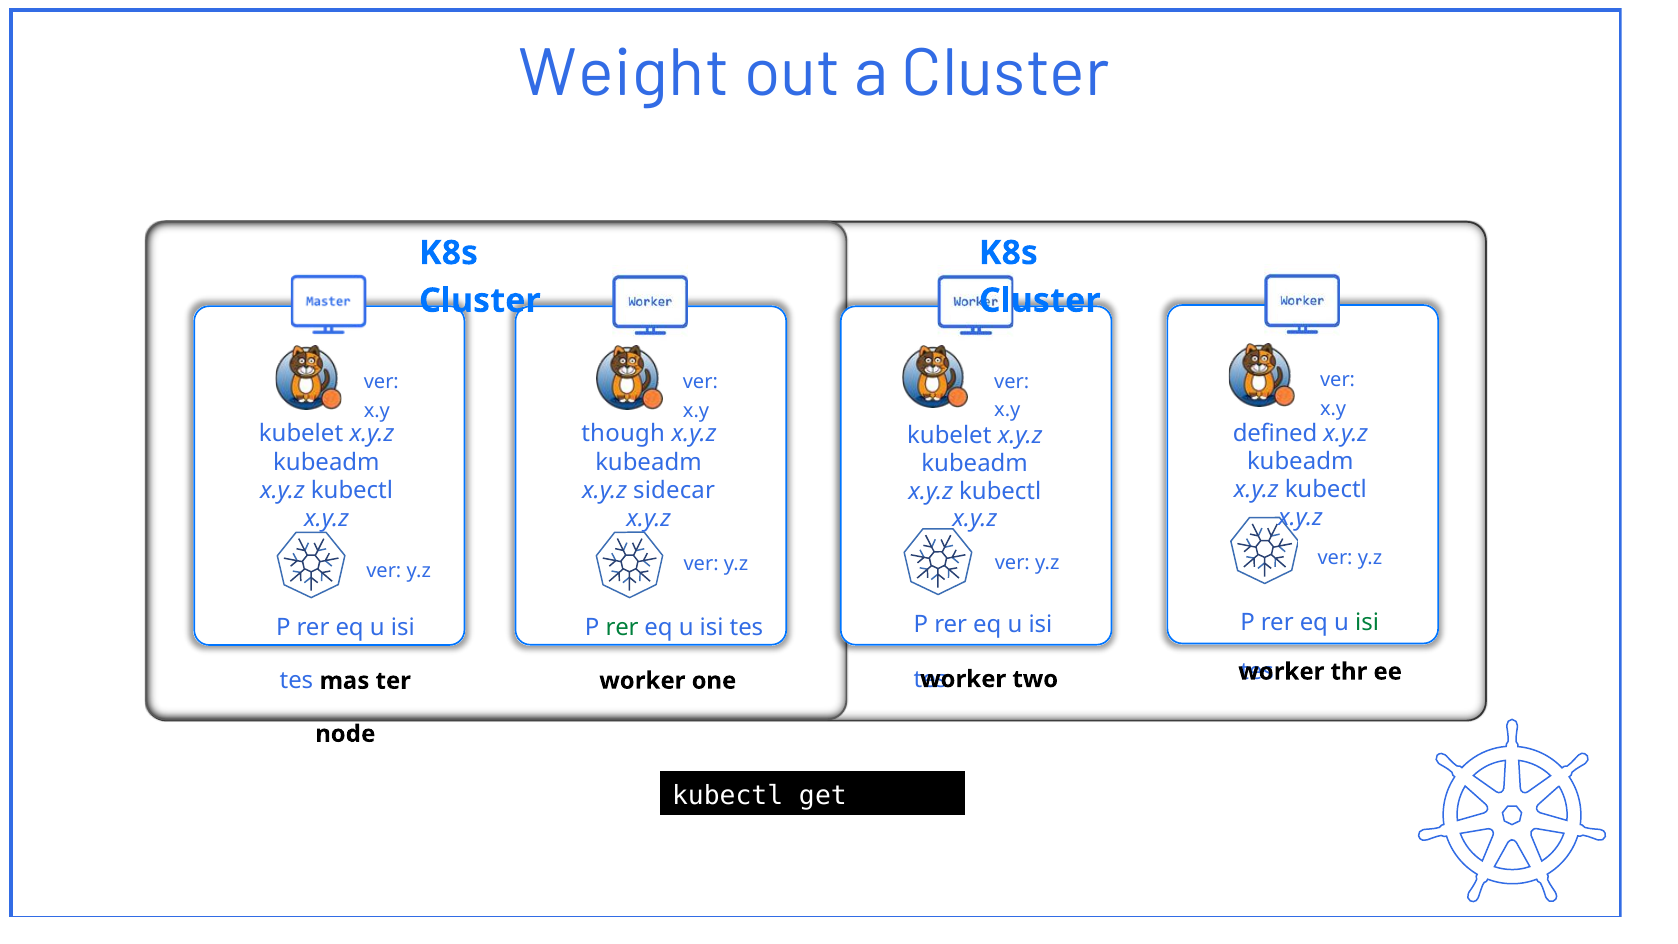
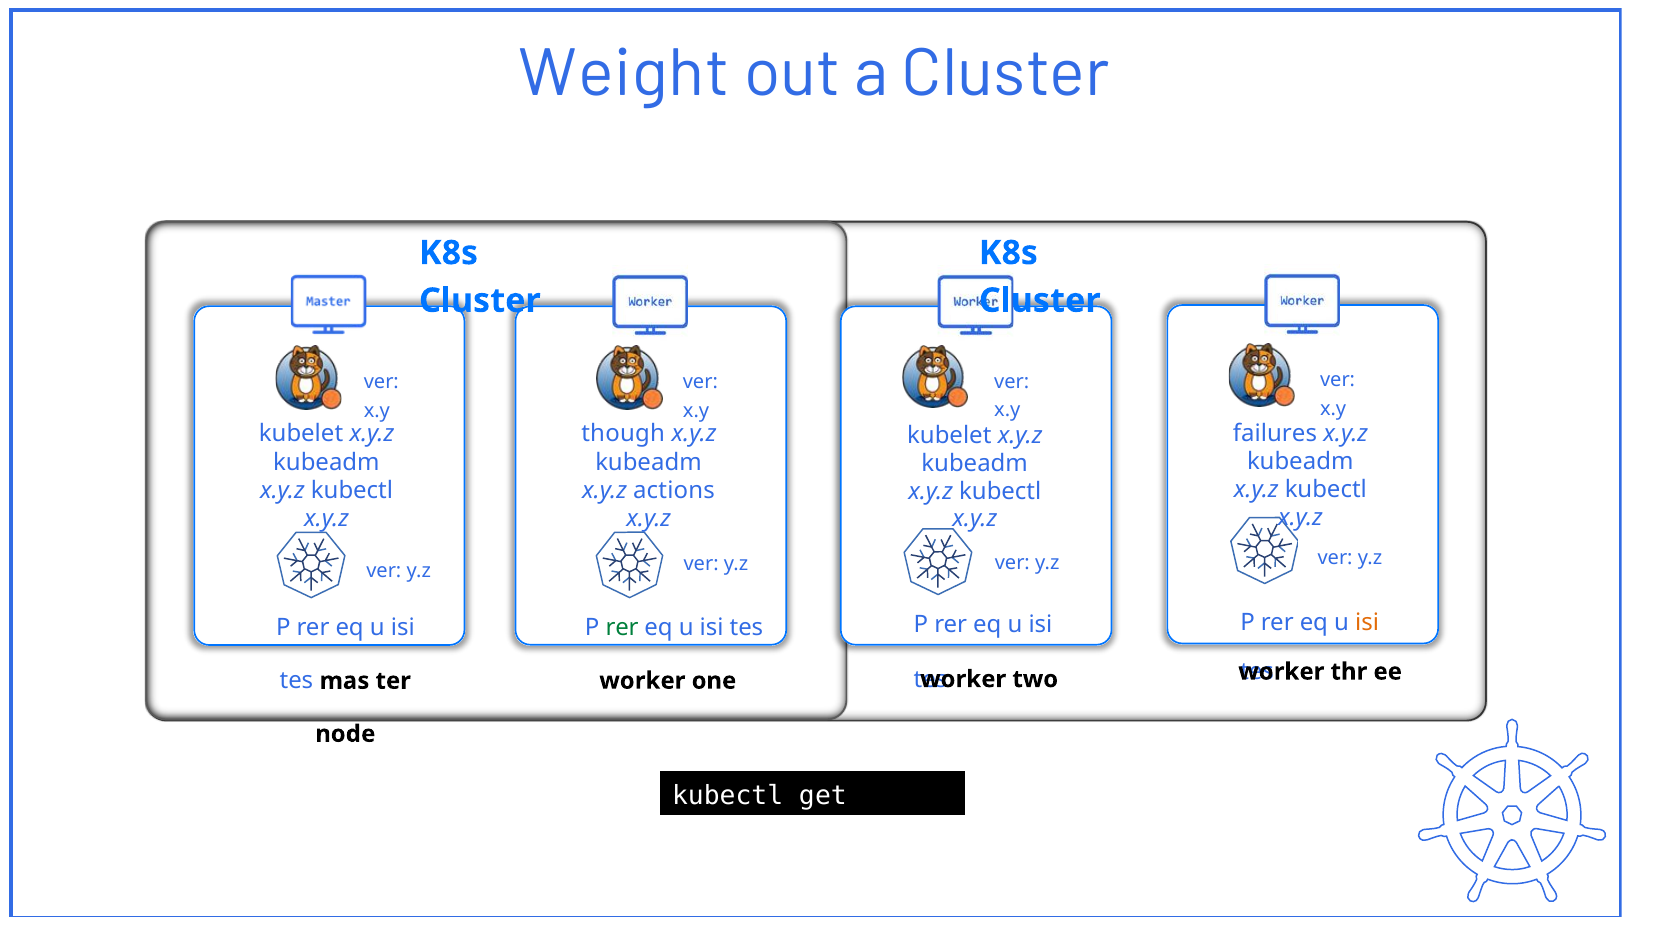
defined: defined -> failures (1275, 434)
sidecar: sidecar -> actions (674, 490)
isi colour: green -> orange (1367, 622)
